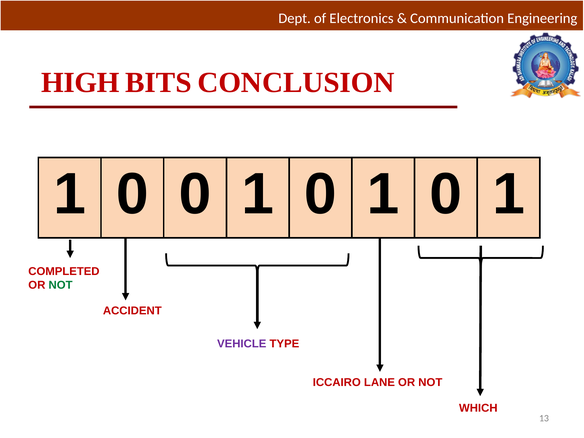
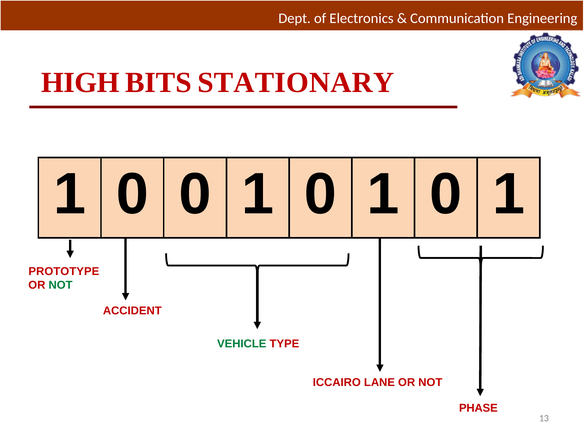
CONCLUSION: CONCLUSION -> STATIONARY (296, 83)
COMPLETED: COMPLETED -> PROTOTYPE (64, 272)
VEHICLE colour: purple -> green (242, 344)
WHICH: WHICH -> PHASE (478, 408)
